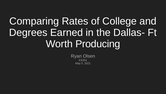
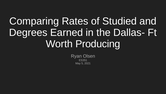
College: College -> Studied (120, 21)
